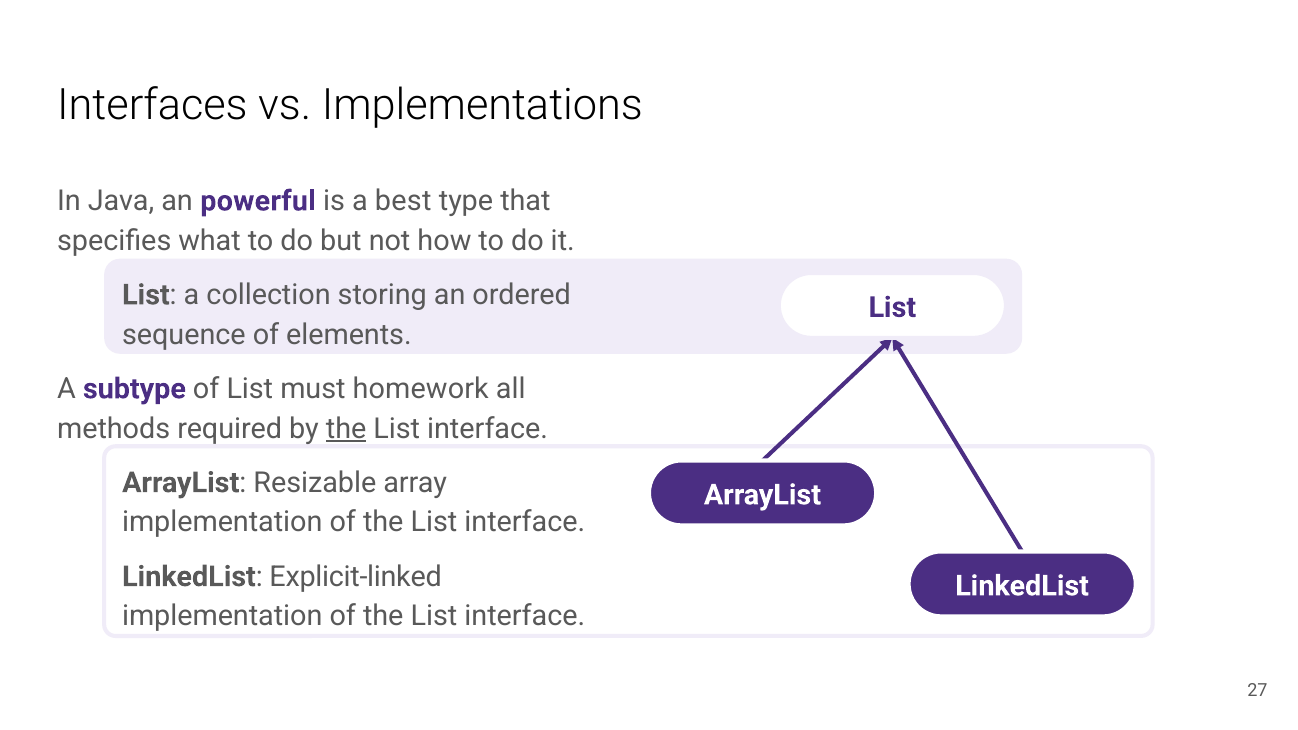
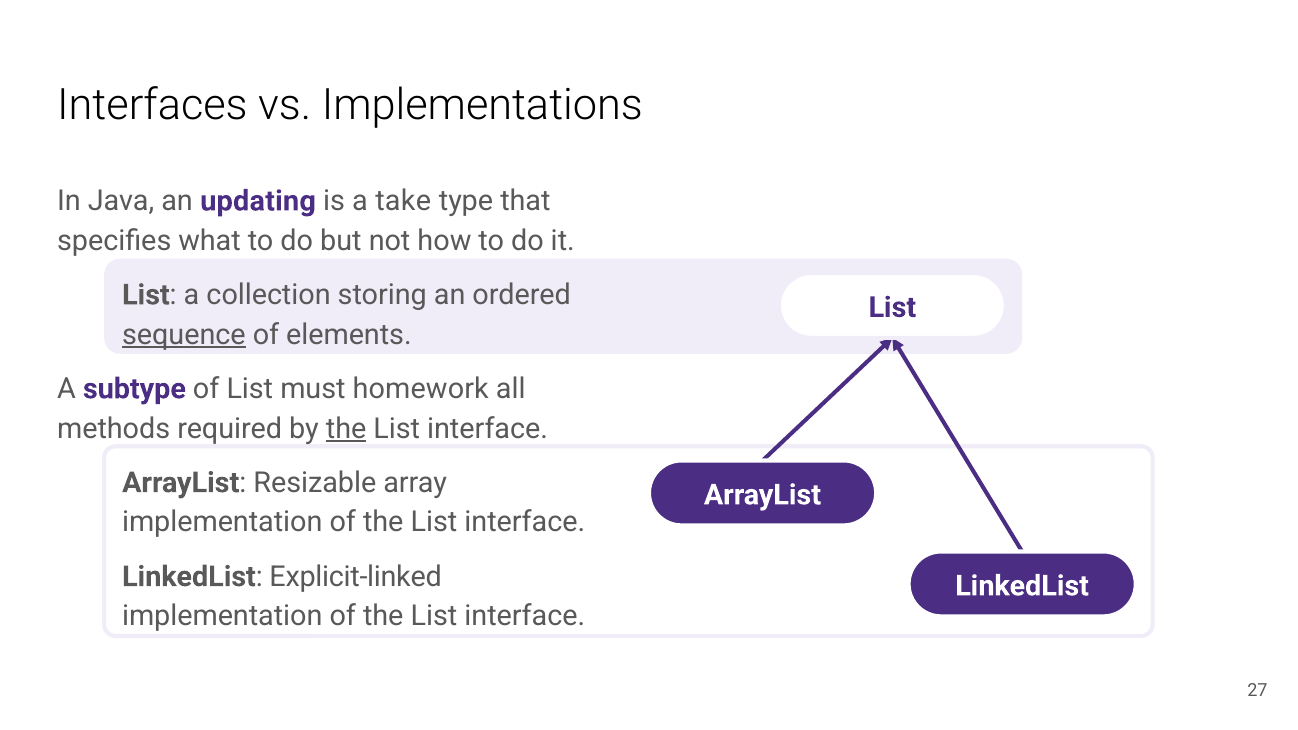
powerful: powerful -> updating (258, 201)
best: best -> take (403, 201)
sequence underline: none -> present (184, 335)
